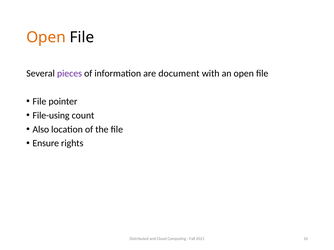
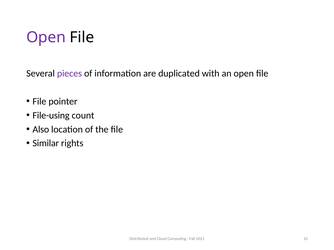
Open colour: orange -> purple (46, 37)
document: document -> duplicated (179, 74)
Ensure: Ensure -> Similar (46, 144)
